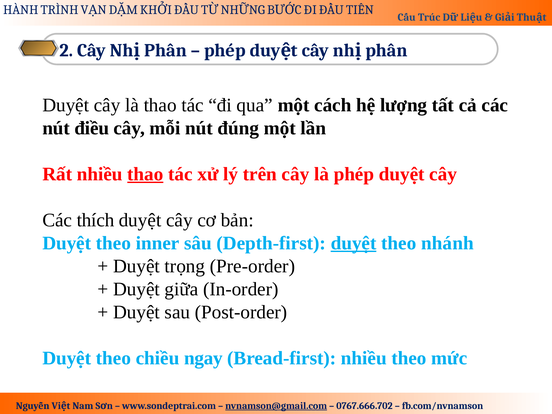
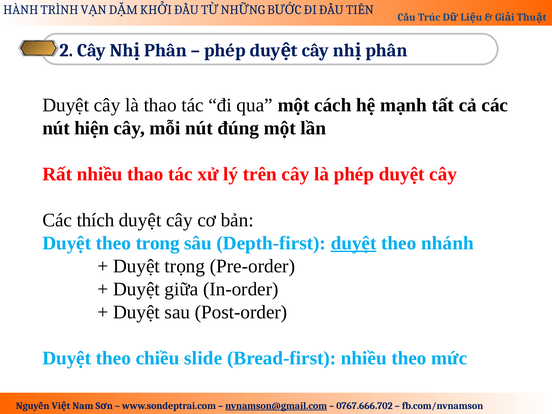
lượng: lượng -> mạnh (404, 105)
điều: điều -> hiện (92, 128)
thao underline: present -> none (145, 174)
inner: inner -> trong (158, 243)
ngay: ngay -> slide (203, 358)
